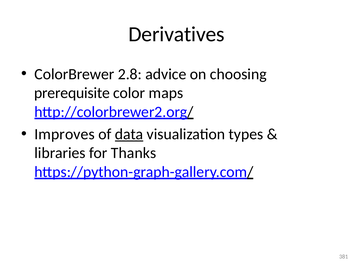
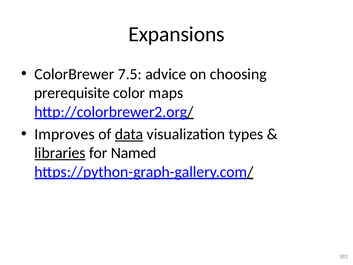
Derivatives: Derivatives -> Expansions (177, 34)
2.8: 2.8 -> 7.5 (130, 74)
libraries underline: none -> present (60, 153)
Thanks: Thanks -> Named (134, 153)
